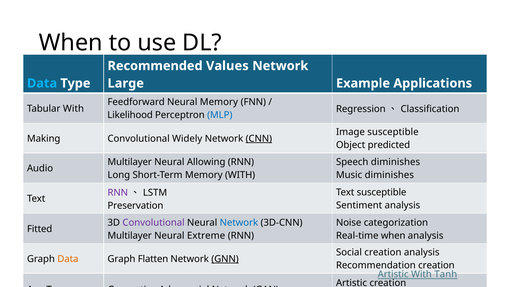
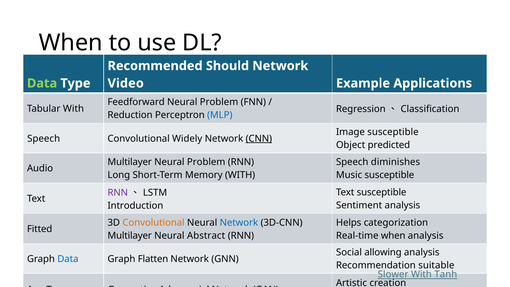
Values: Values -> Should (227, 66)
Data colour: light blue -> light green (42, 83)
Large: Large -> Video (126, 83)
Feedforward Neural Memory: Memory -> Problem (219, 102)
Likelihood: Likelihood -> Reduction (130, 115)
Making: Making -> Speech (44, 138)
Allowing: Allowing -> Problem (206, 162)
Music diminishes: diminishes -> susceptible (389, 175)
Preservation: Preservation -> Introduction (135, 206)
Convolutional colour: purple -> orange (154, 222)
Noise: Noise -> Helps (349, 222)
Extreme: Extreme -> Abstract (206, 235)
Social creation: creation -> allowing (383, 252)
Data colour: orange -> blue (68, 259)
GNN underline: present -> none (225, 259)
Recommendation creation: creation -> suitable (436, 265)
Artistic: Artistic -> Slower (393, 274)
